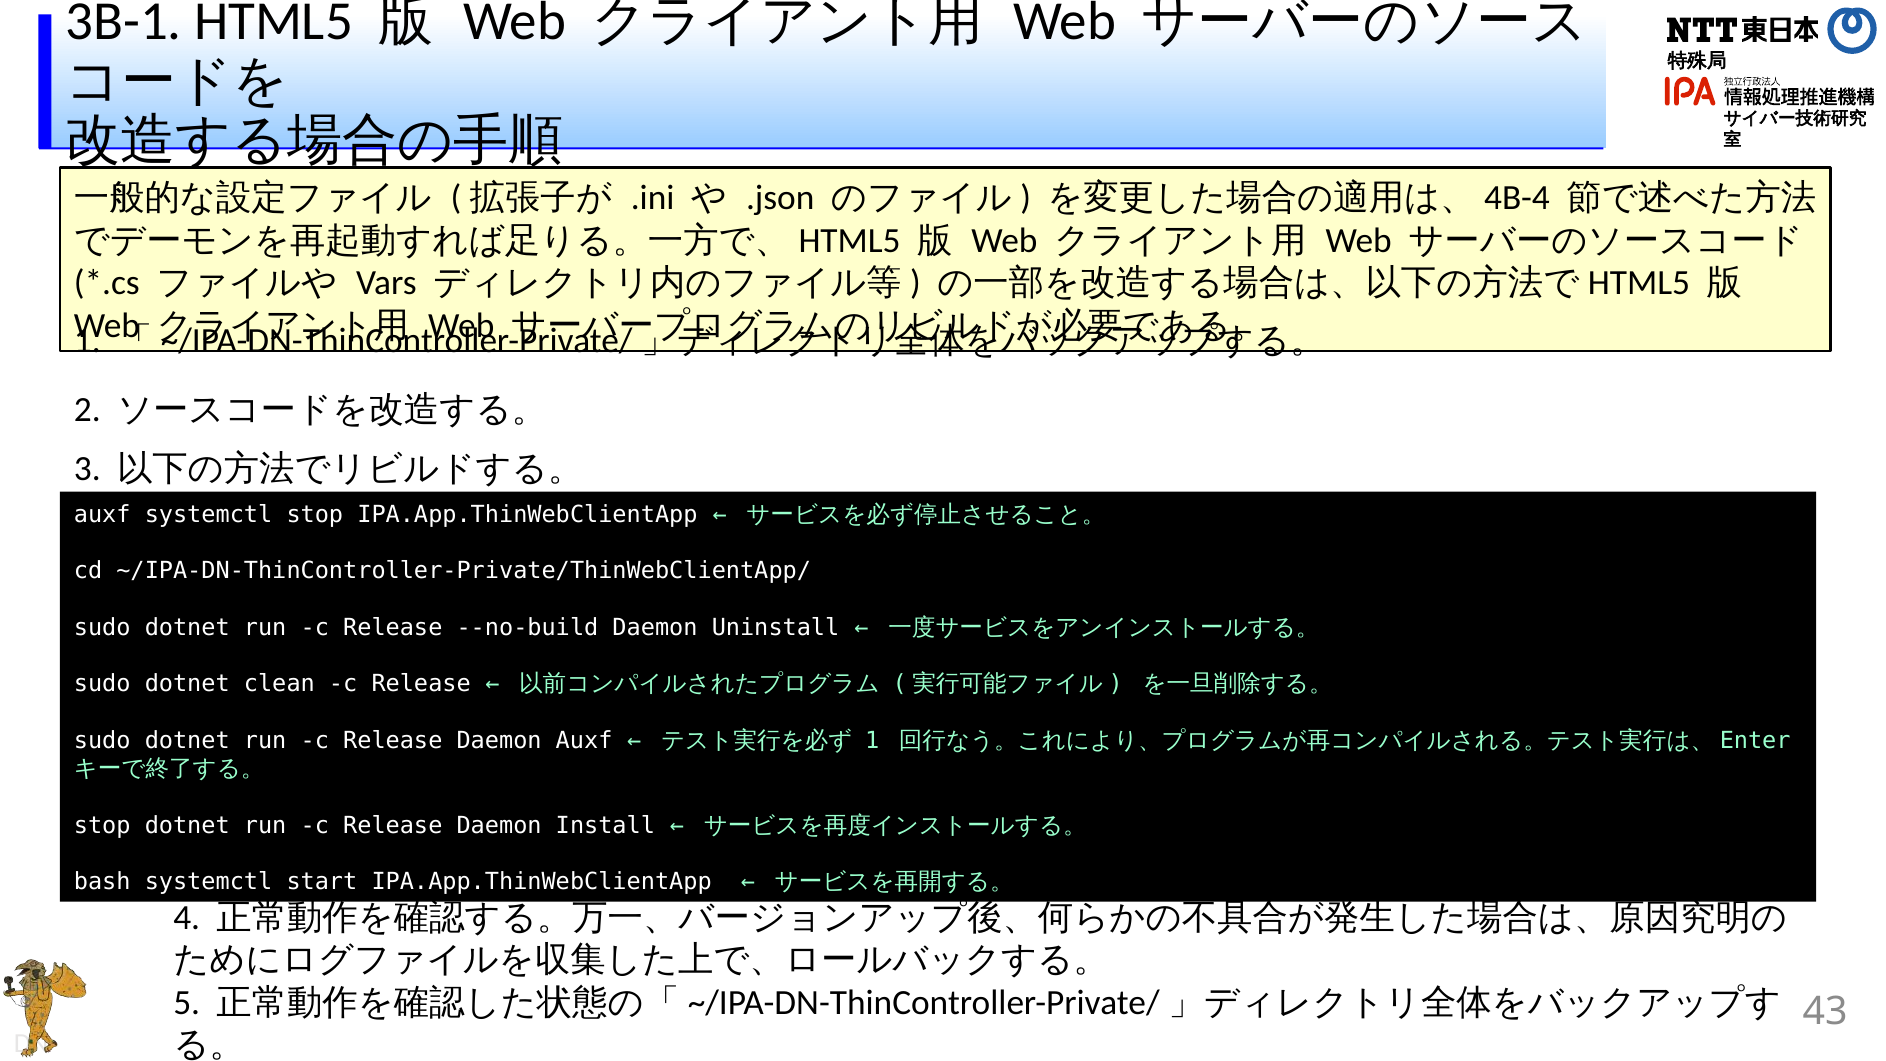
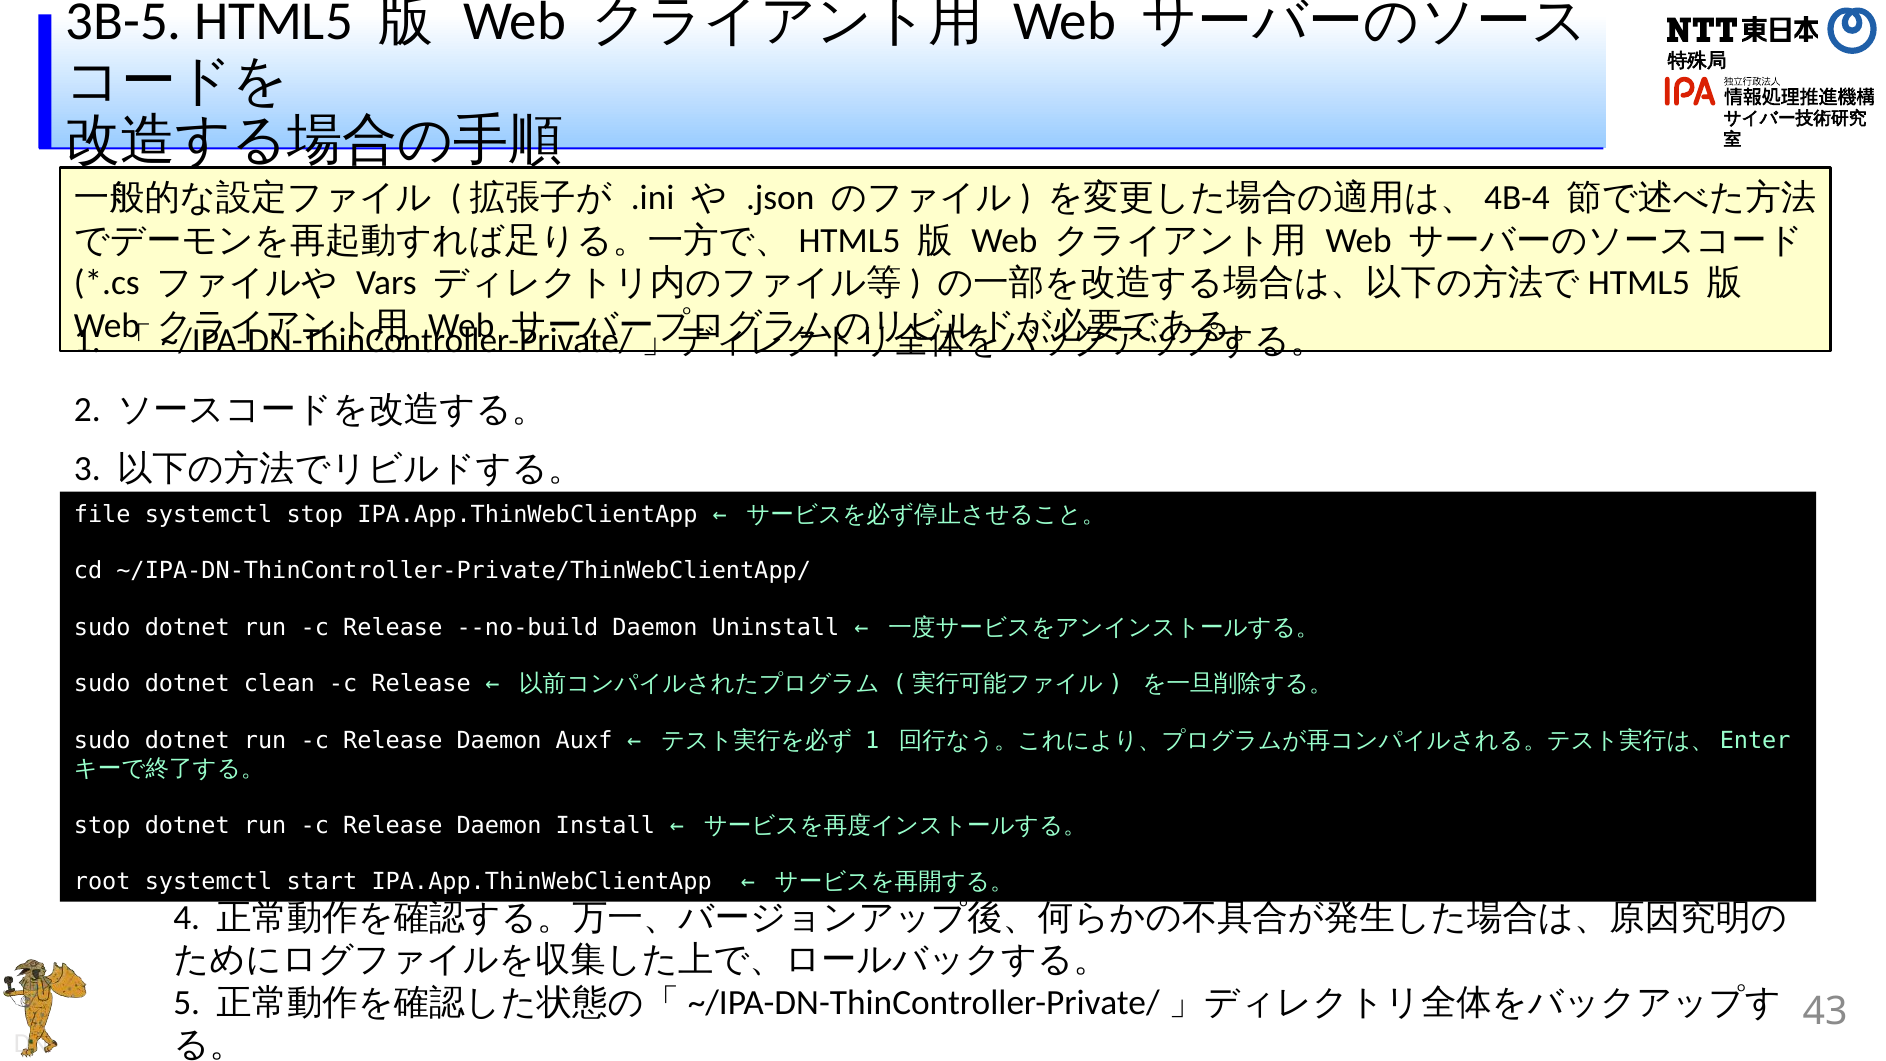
3B-1: 3B-1 -> 3B-5 (124, 22)
auxf: auxf -> file (102, 514)
bash: bash -> root (102, 882)
